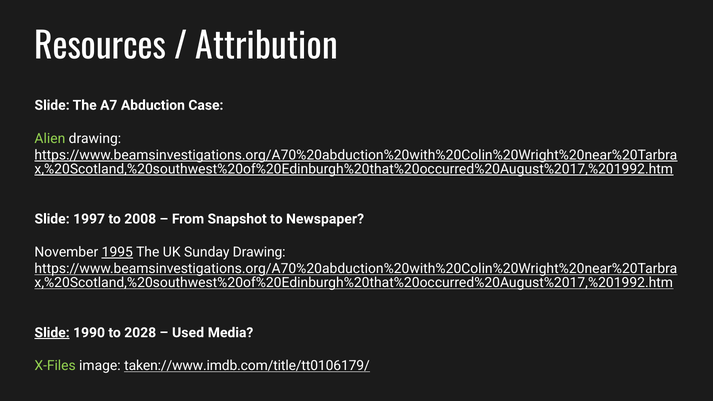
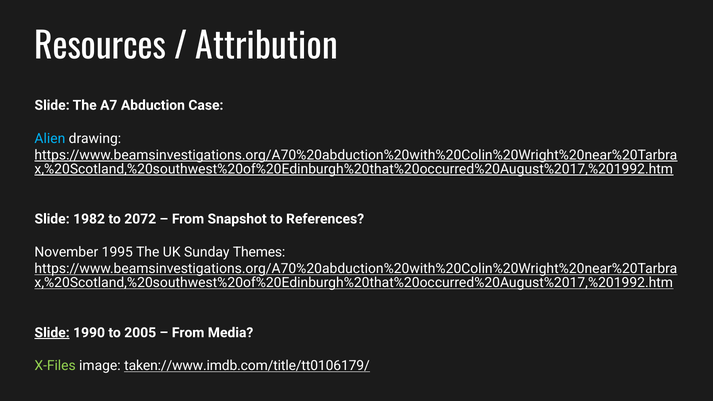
Alien colour: light green -> light blue (50, 139)
1997: 1997 -> 1982 (89, 219)
2008: 2008 -> 2072 (140, 219)
Newspaper: Newspaper -> References (325, 219)
1995 underline: present -> none (117, 252)
Sunday Drawing: Drawing -> Themes (259, 252)
2028: 2028 -> 2005 (140, 333)
Used: Used -> From (188, 333)
